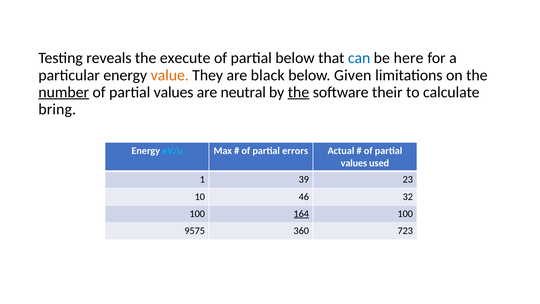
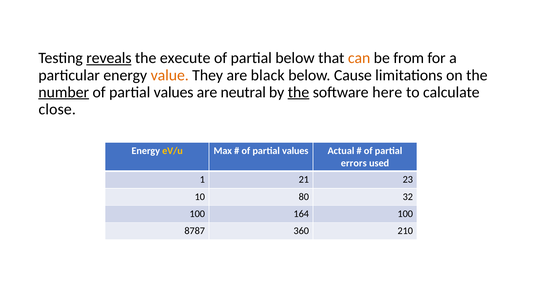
reveals underline: none -> present (109, 58)
can colour: blue -> orange (359, 58)
here: here -> from (409, 58)
Given: Given -> Cause (353, 75)
their: their -> here (387, 92)
bring: bring -> close (57, 109)
eV/u colour: light blue -> yellow (173, 151)
errors: errors -> values (295, 151)
values: values -> errors (354, 163)
39: 39 -> 21 (304, 179)
46: 46 -> 80 (304, 196)
164 underline: present -> none (301, 214)
9575: 9575 -> 8787 (195, 231)
723: 723 -> 210 (405, 231)
